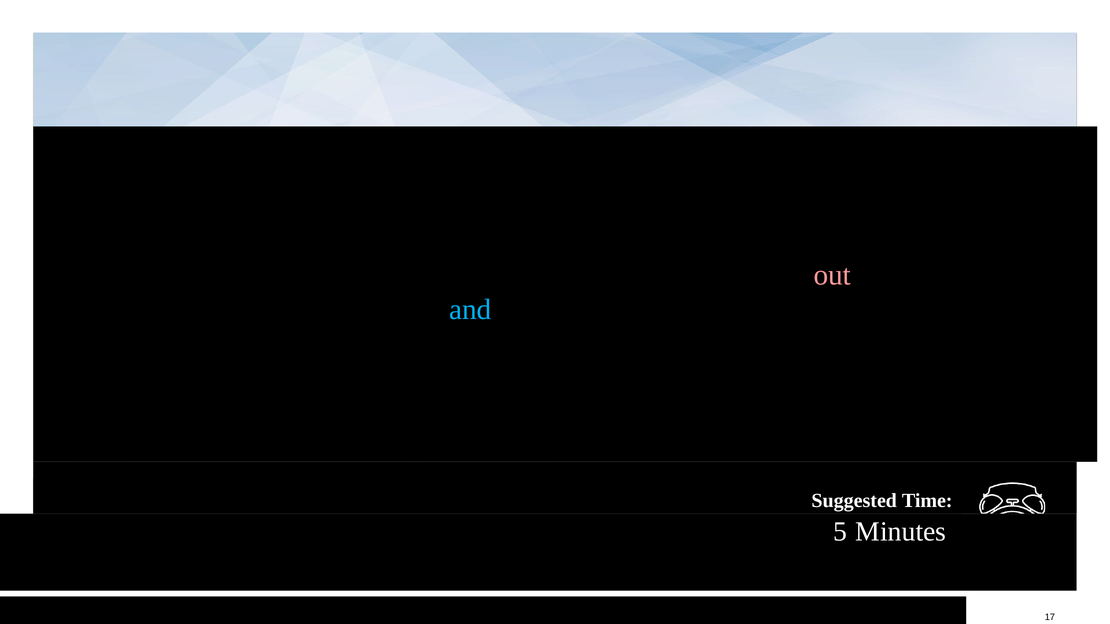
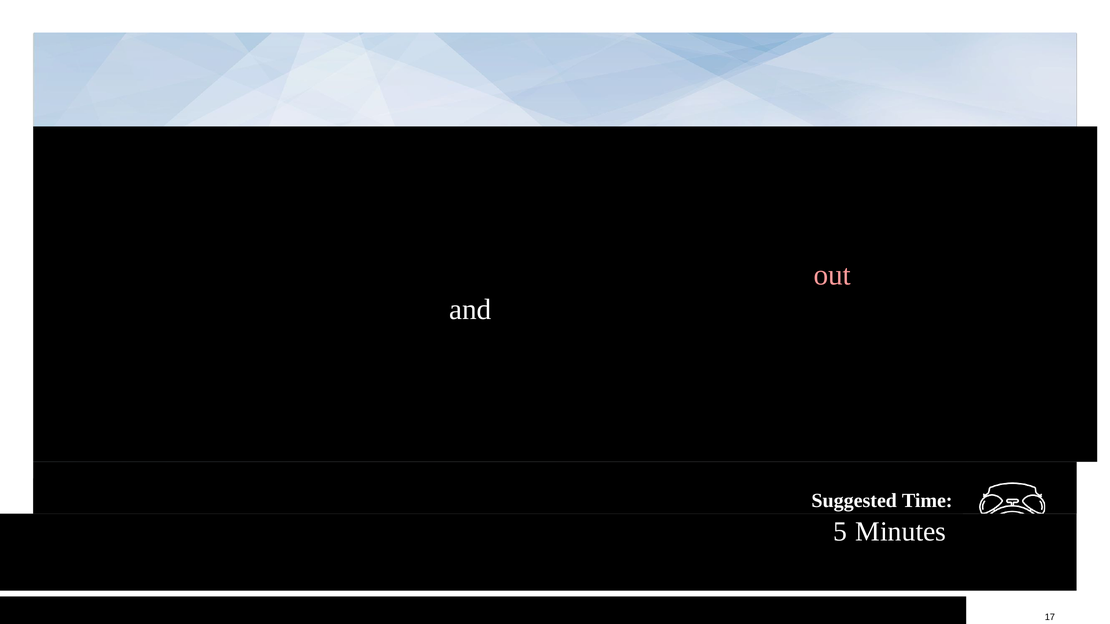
and colour: light blue -> white (470, 310)
